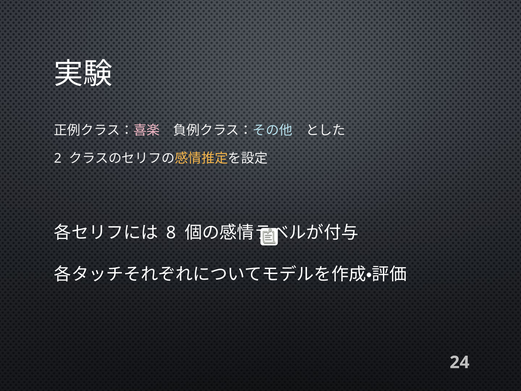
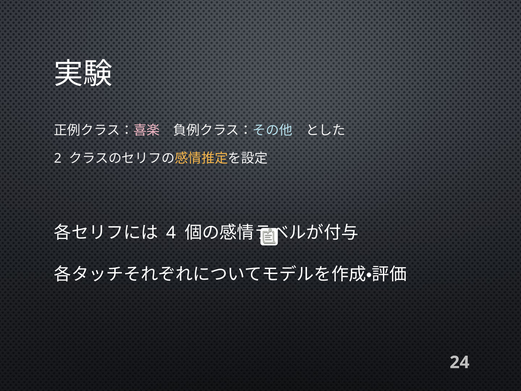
8: 8 -> 4 (171, 233)
